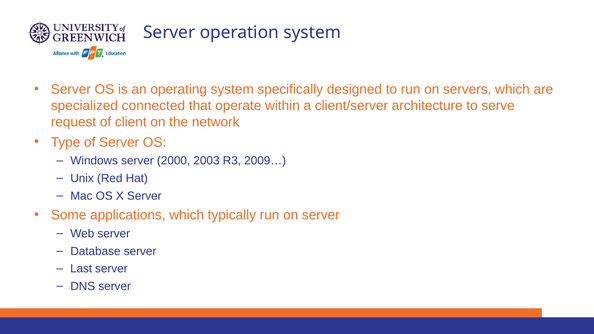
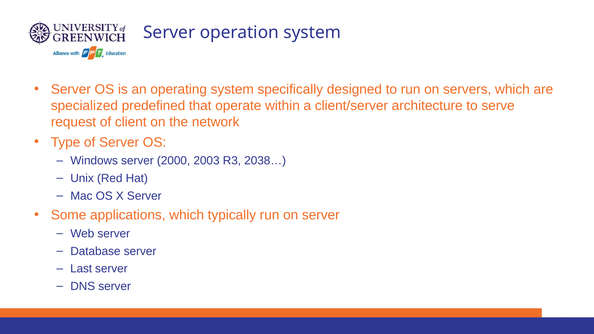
connected: connected -> predefined (154, 106)
2009…: 2009… -> 2038… (265, 161)
